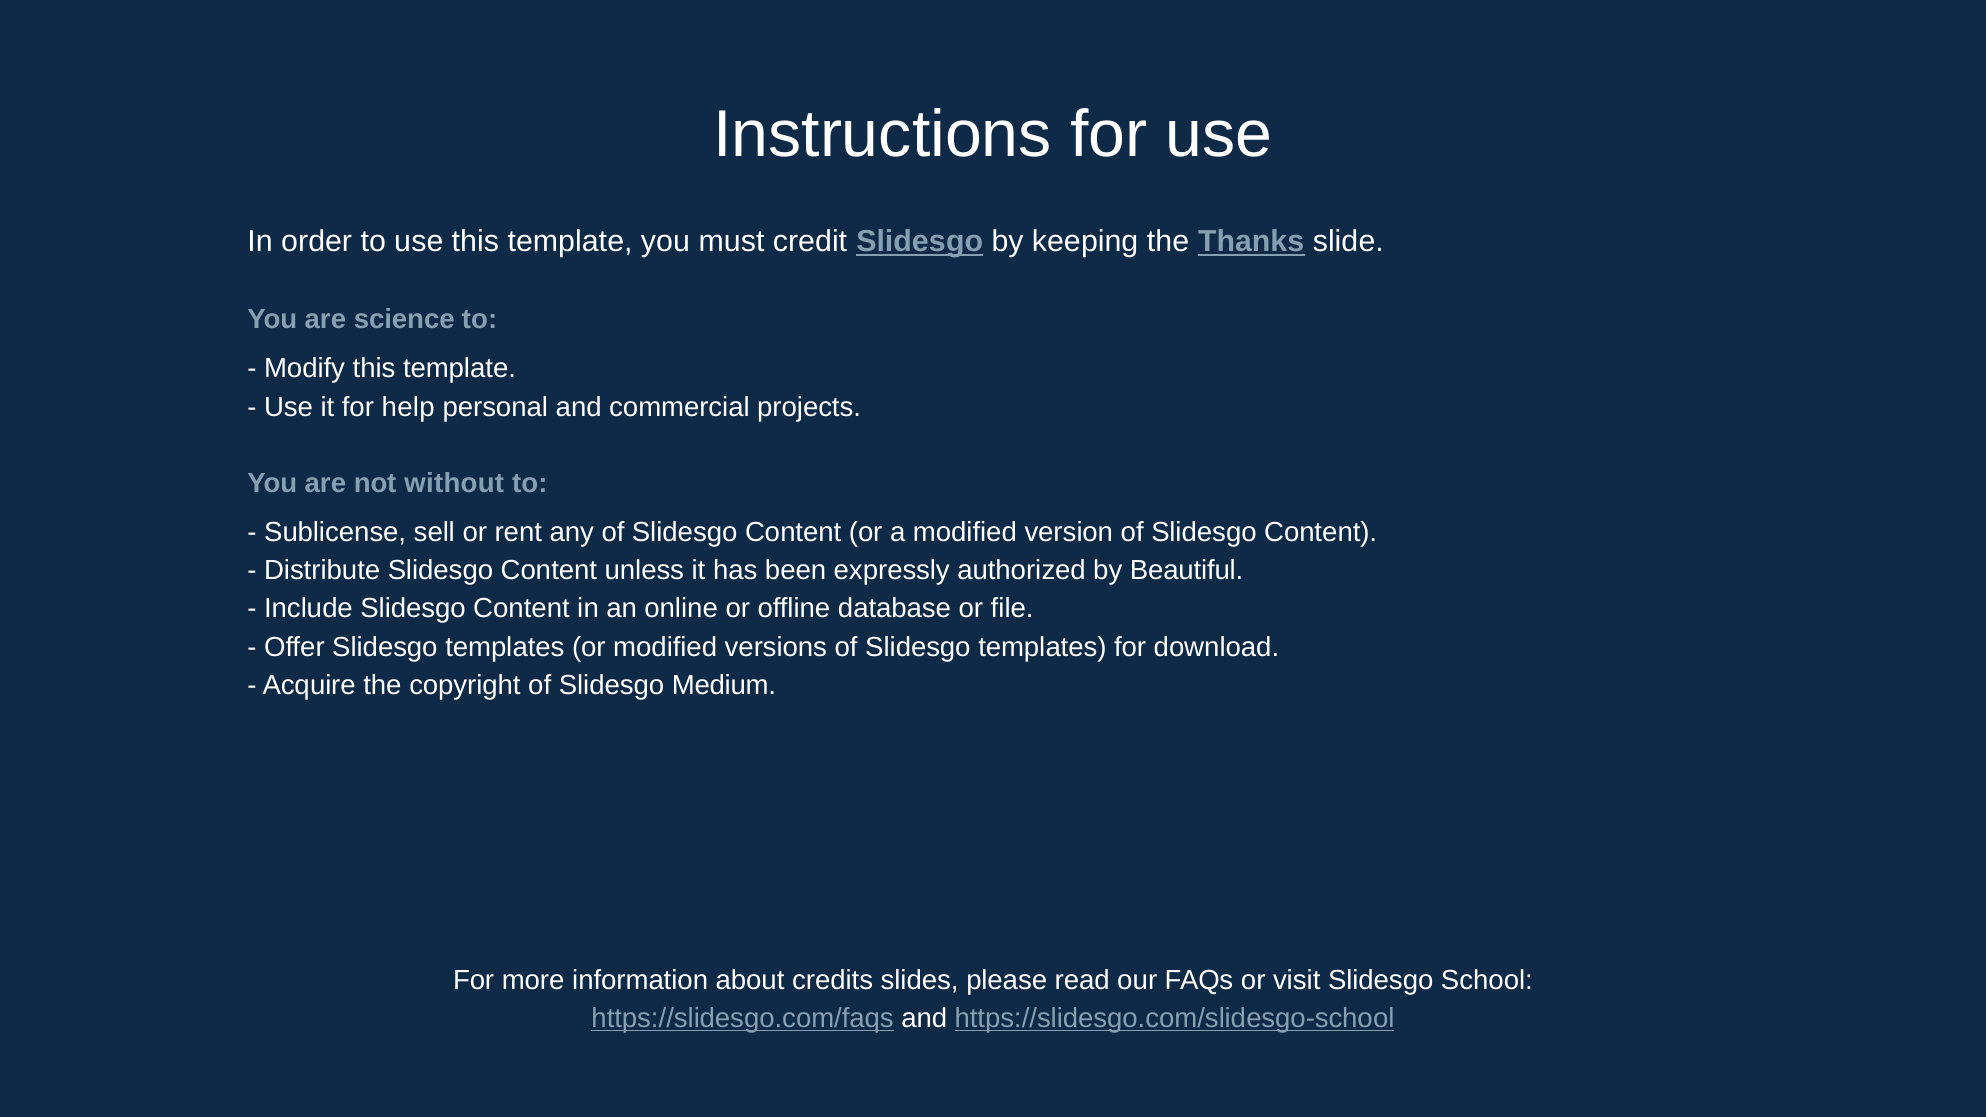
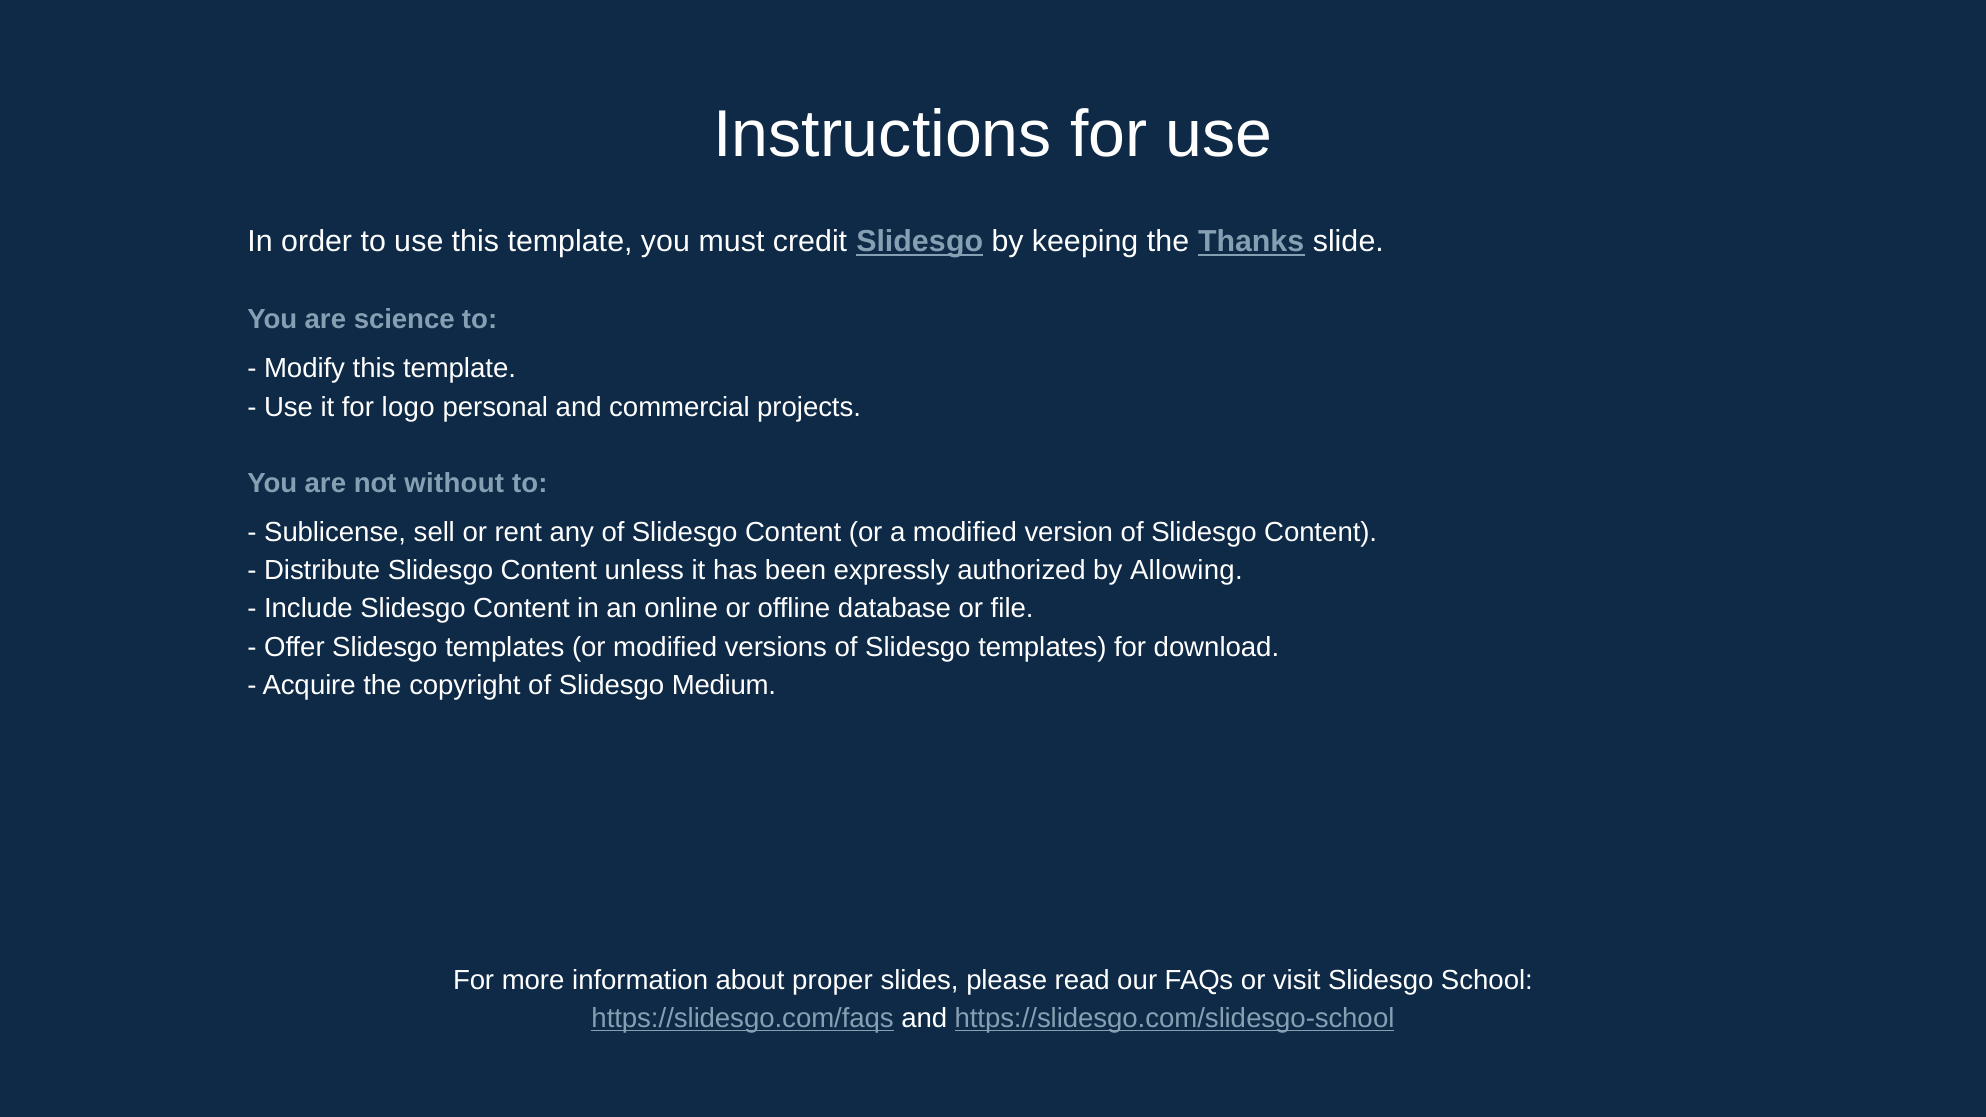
help: help -> logo (408, 407)
Beautiful: Beautiful -> Allowing (1186, 571)
credits: credits -> proper (832, 980)
